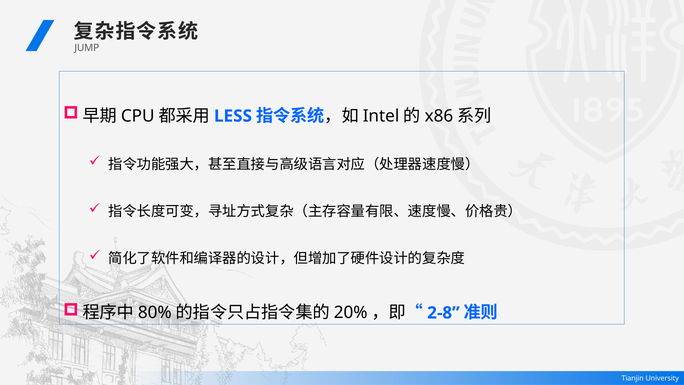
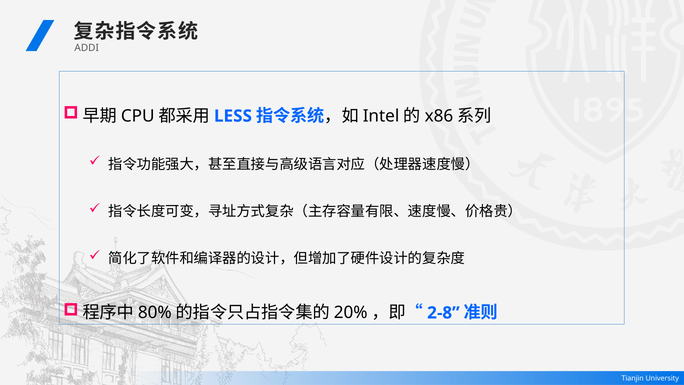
JUMP: JUMP -> ADDI (87, 48)
